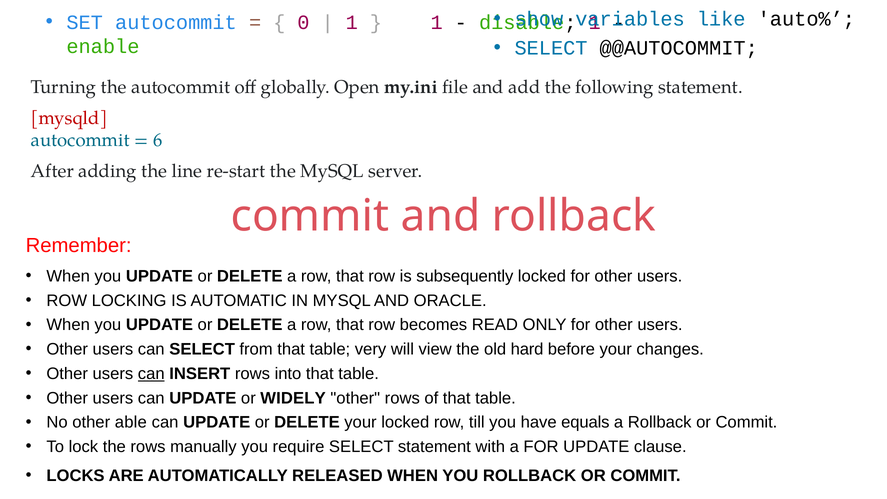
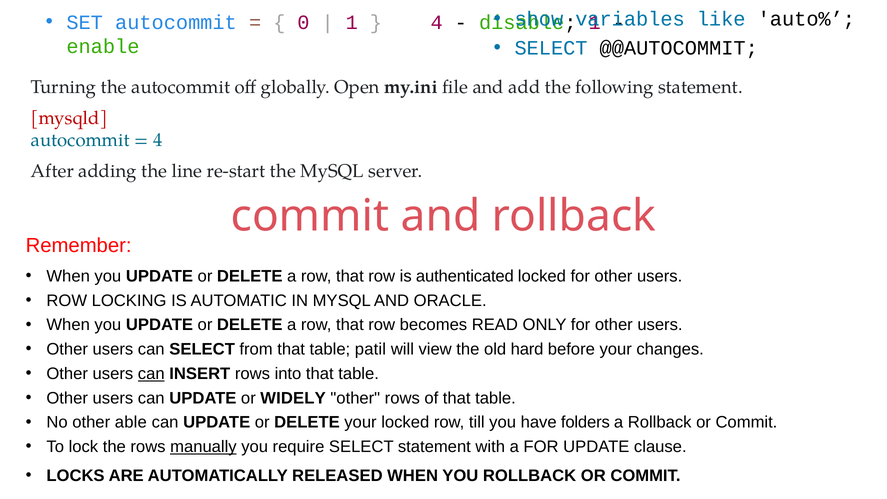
1: 1 -> 4 (437, 22)
6: 6 -> 4 (158, 140)
subsequently: subsequently -> authenticated (465, 276)
very: very -> patil (370, 349)
equals: equals -> folders (585, 422)
manually underline: none -> present (203, 447)
